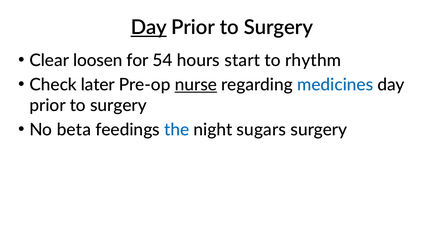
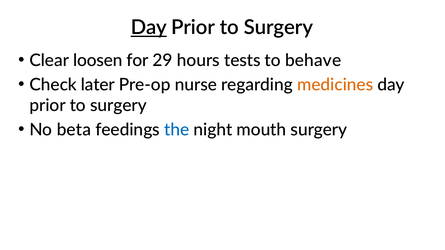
54: 54 -> 29 (163, 61)
start: start -> tests (242, 61)
rhythm: rhythm -> behave (313, 61)
nurse underline: present -> none (196, 85)
medicines colour: blue -> orange (335, 85)
sugars: sugars -> mouth (261, 130)
